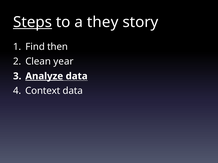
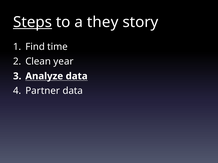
then: then -> time (58, 47)
Analyze underline: present -> none (44, 76)
Context: Context -> Partner (43, 91)
